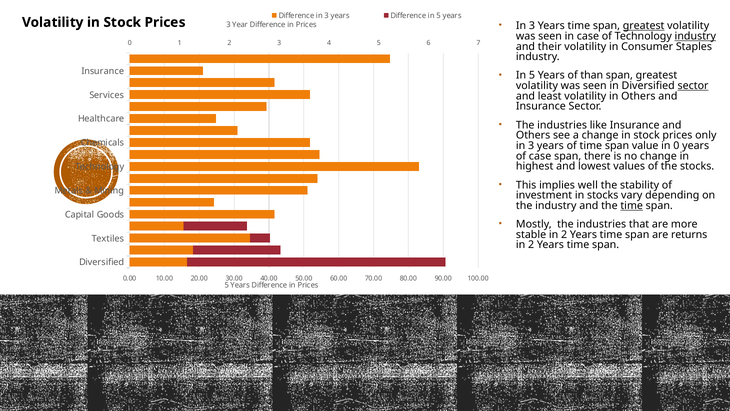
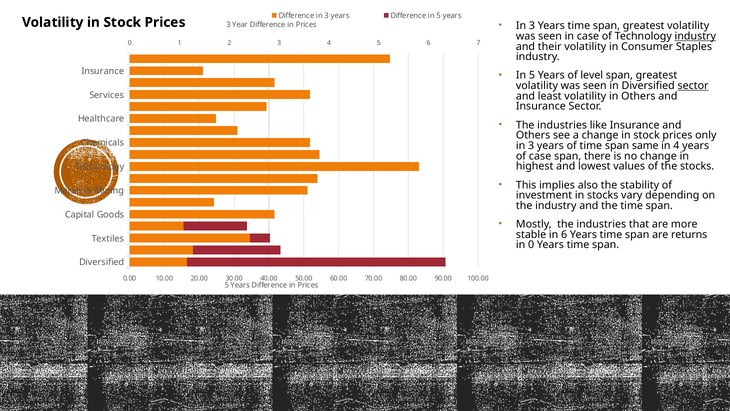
greatest underline: present -> none (644, 26)
than: than -> level (592, 75)
value: value -> same (645, 146)
in 0: 0 -> 4 (676, 146)
well: well -> also (588, 185)
time underline: present -> none (632, 206)
stable in 2: 2 -> 6 (564, 234)
2: 2 -> 0 (531, 245)
